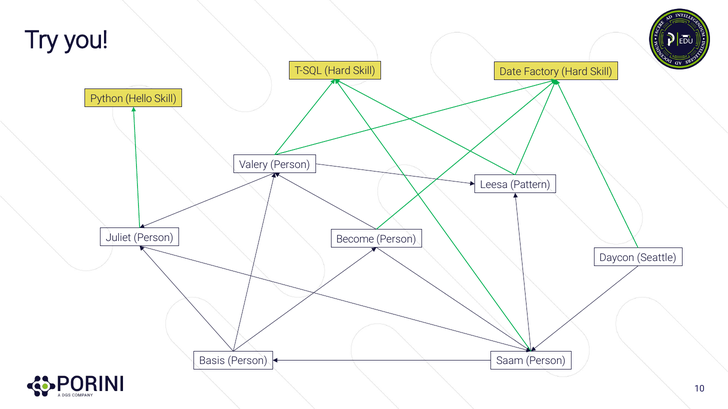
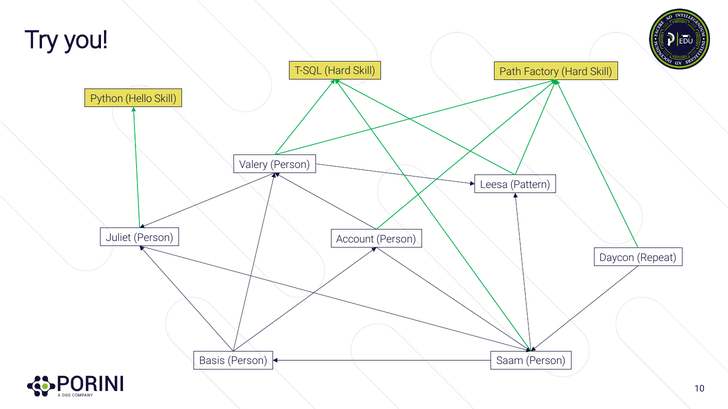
Date: Date -> Path (510, 72)
Become: Become -> Account (355, 239)
Seattle: Seattle -> Repeat (657, 258)
